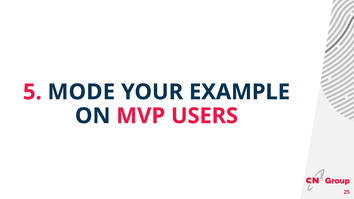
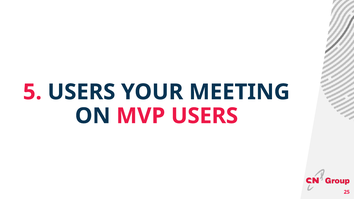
5 MODE: MODE -> USERS (81, 92)
EXAMPLE: EXAMPLE -> MEETING (239, 92)
